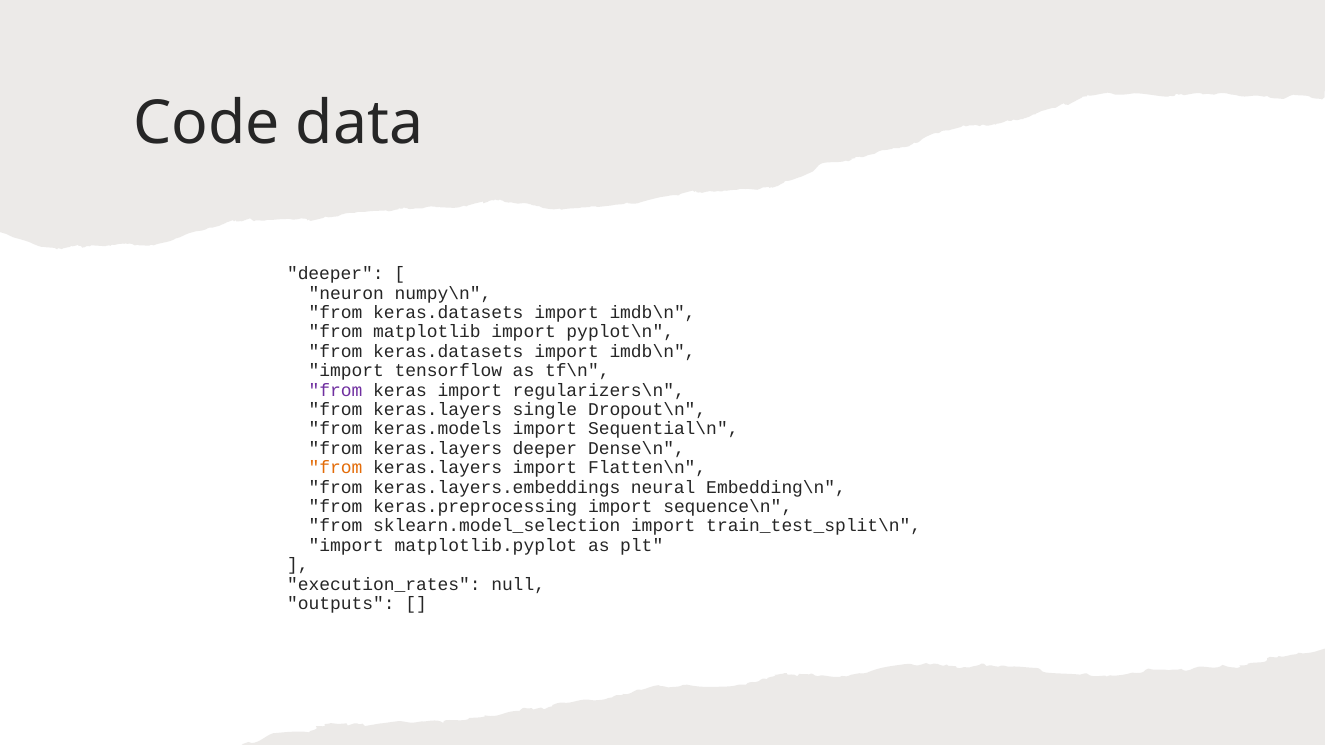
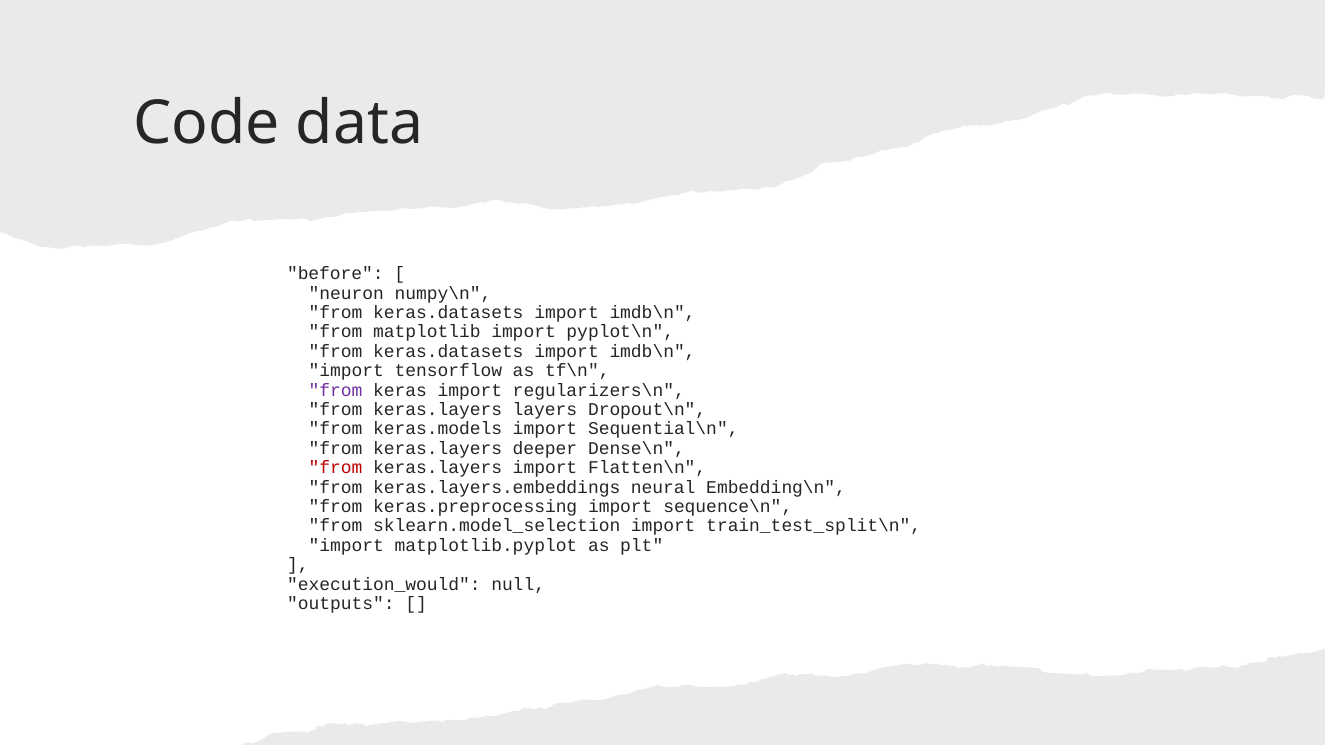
deeper: deeper -> before (335, 274)
single: single -> layers (545, 410)
from colour: orange -> red (335, 468)
execution_rates: execution_rates -> execution_would (384, 584)
